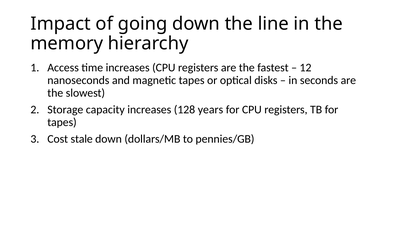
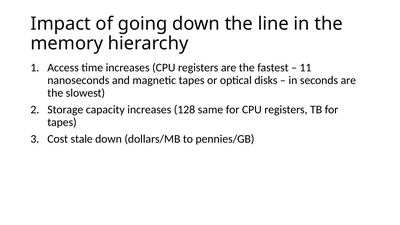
12: 12 -> 11 (306, 68)
years: years -> same (210, 110)
